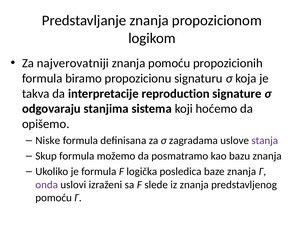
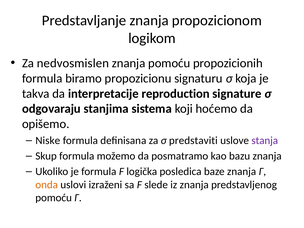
najverovatniji: najverovatniji -> nedvosmislen (73, 63)
zagradama: zagradama -> predstaviti (193, 140)
onda colour: purple -> orange (47, 185)
